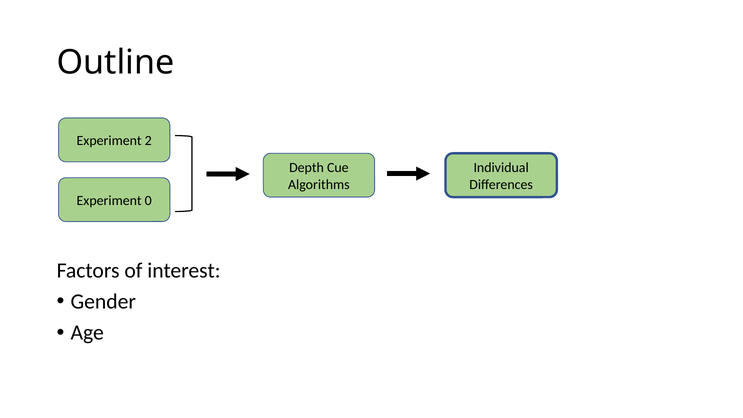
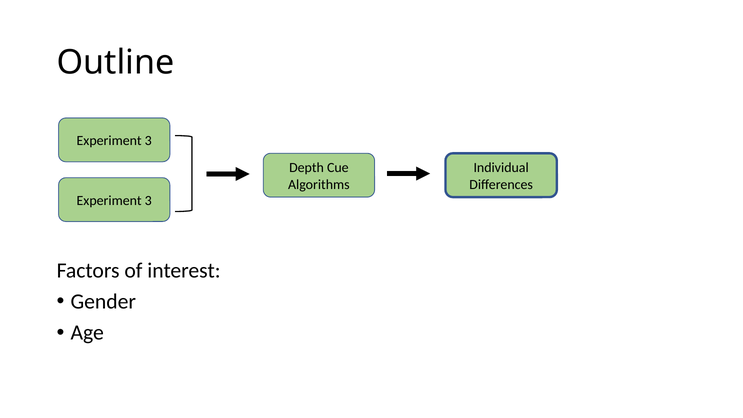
2: 2 -> 3 (148, 141)
0: 0 -> 3 (148, 201)
